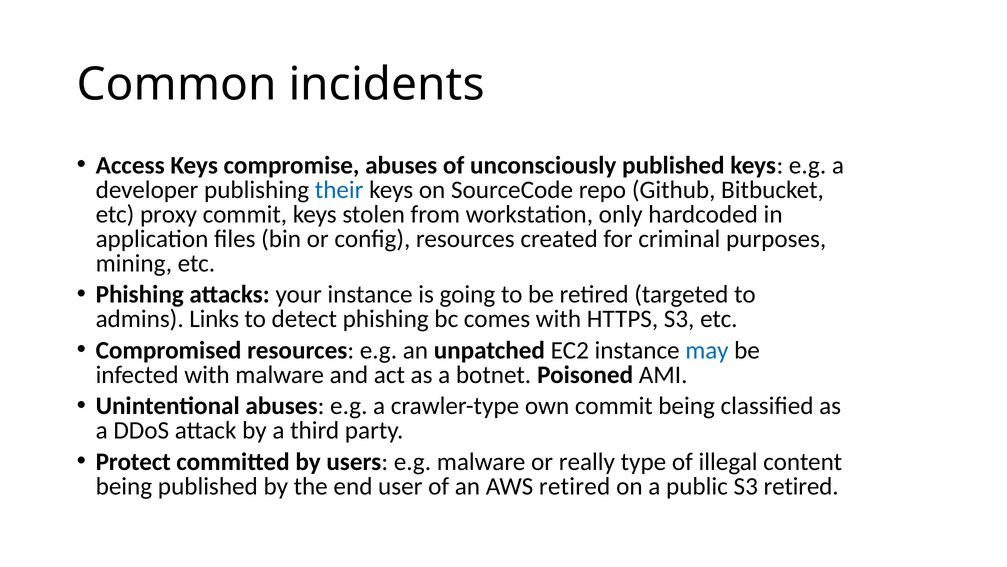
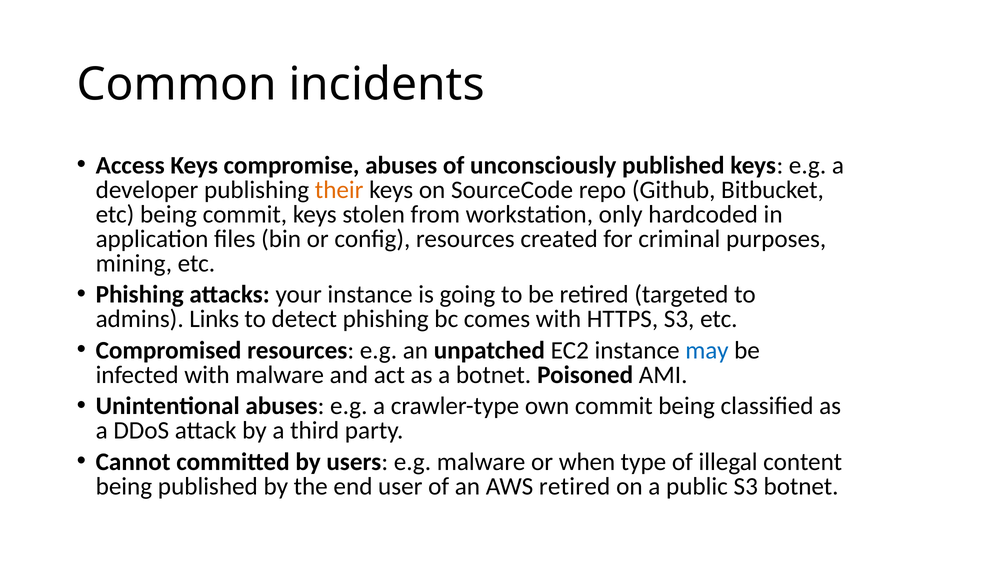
their colour: blue -> orange (339, 190)
etc proxy: proxy -> being (168, 214)
Protect: Protect -> Cannot (133, 461)
really: really -> when (587, 461)
S3 retired: retired -> botnet (801, 486)
